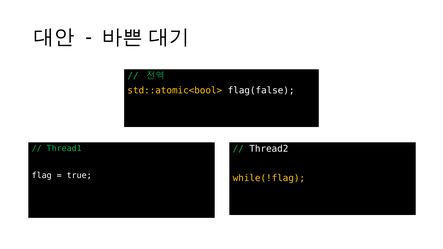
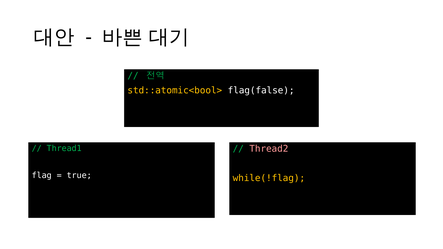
Thread2 colour: white -> pink (269, 149)
